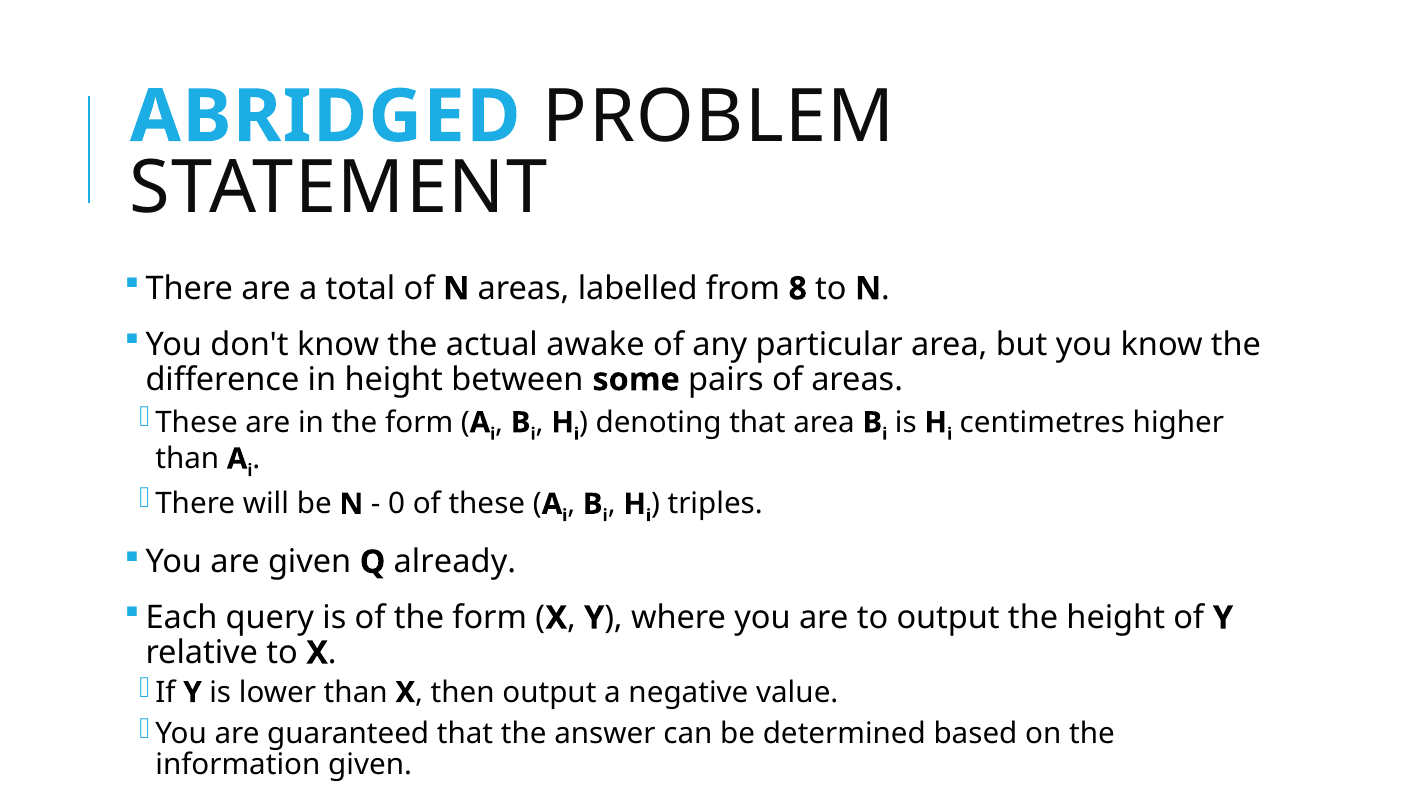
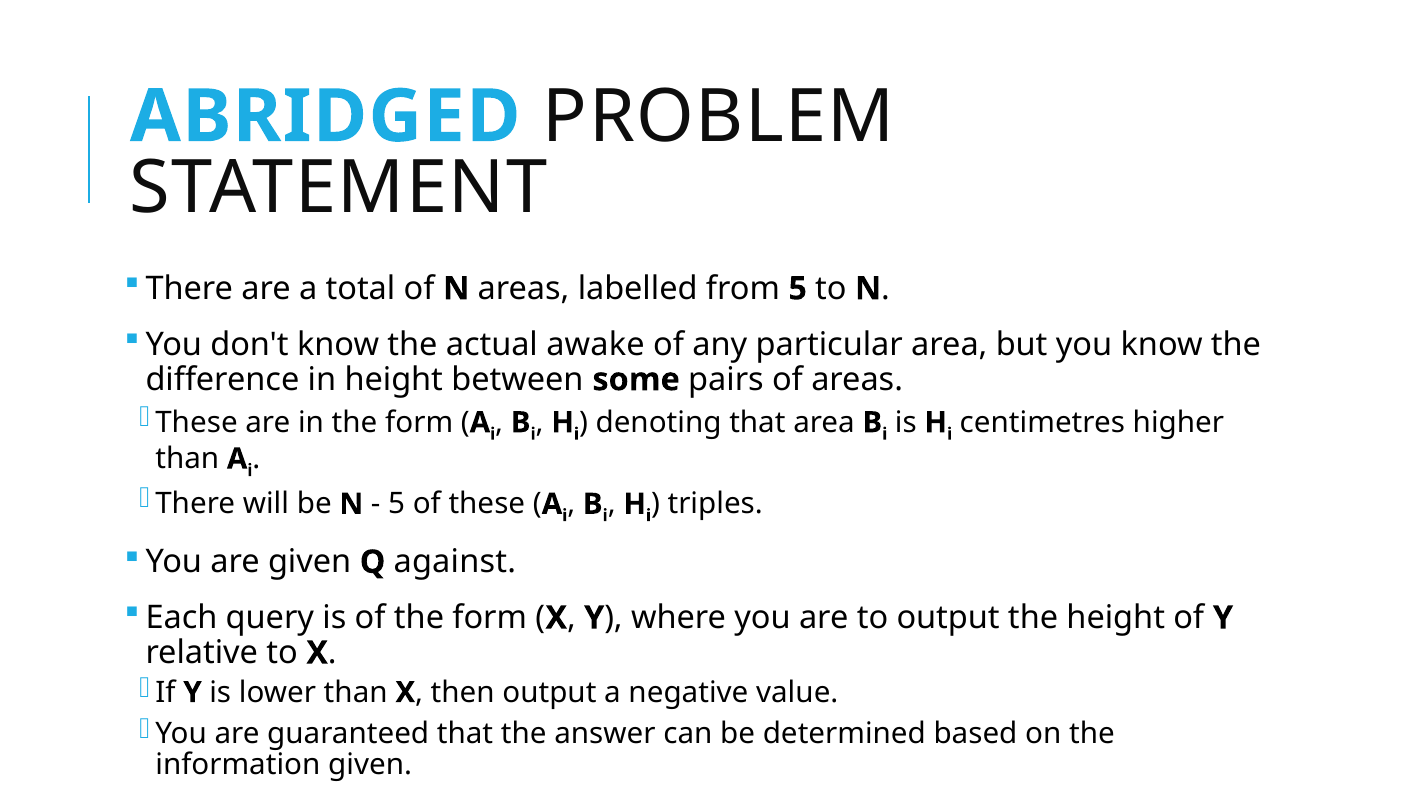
from 8: 8 -> 5 (798, 289)
0: 0 -> 5 (397, 504)
already: already -> against (455, 562)
